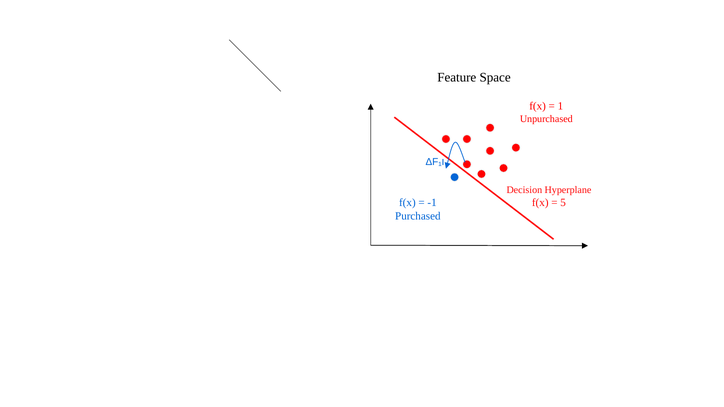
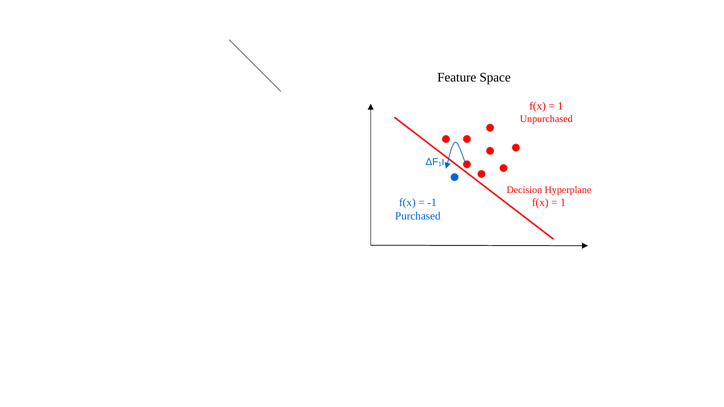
5: 5 -> 1 (563, 203)
